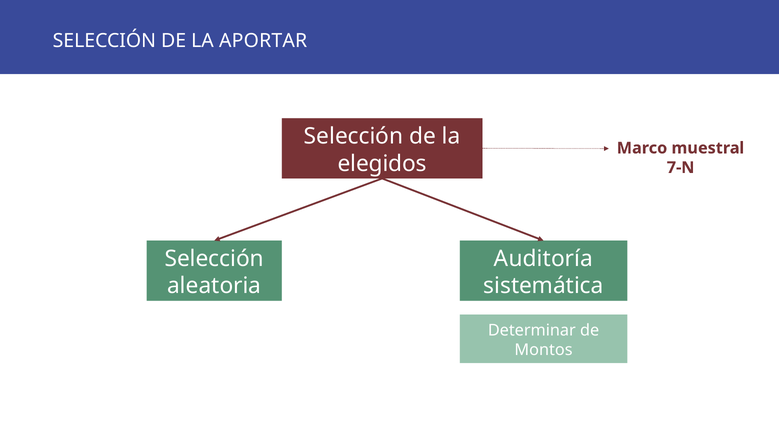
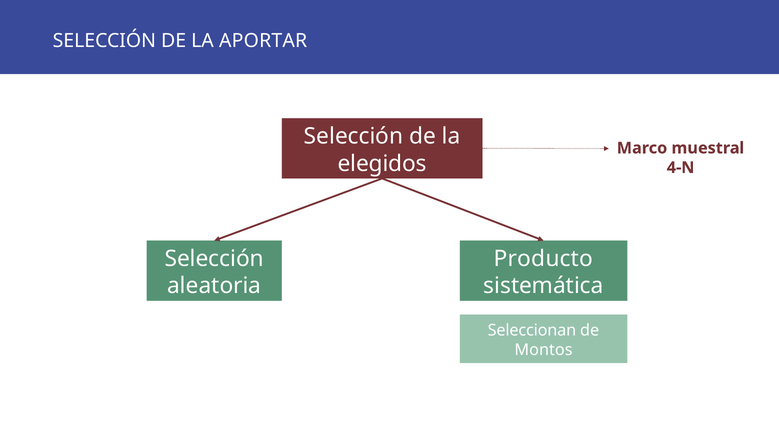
7-N: 7-N -> 4-N (681, 168)
Auditoría: Auditoría -> Producto (543, 259)
Determinar: Determinar -> Seleccionan (532, 330)
